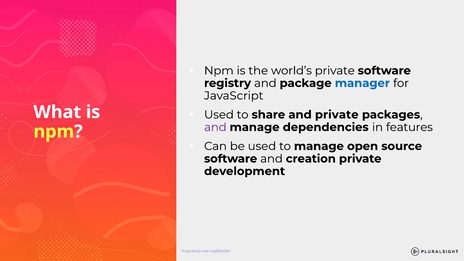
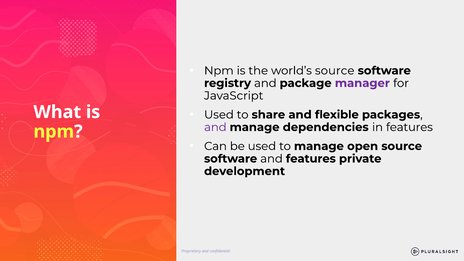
world’s private: private -> source (335, 71)
manager colour: blue -> purple (362, 83)
and private: private -> flexible (337, 115)
and creation: creation -> features (311, 159)
